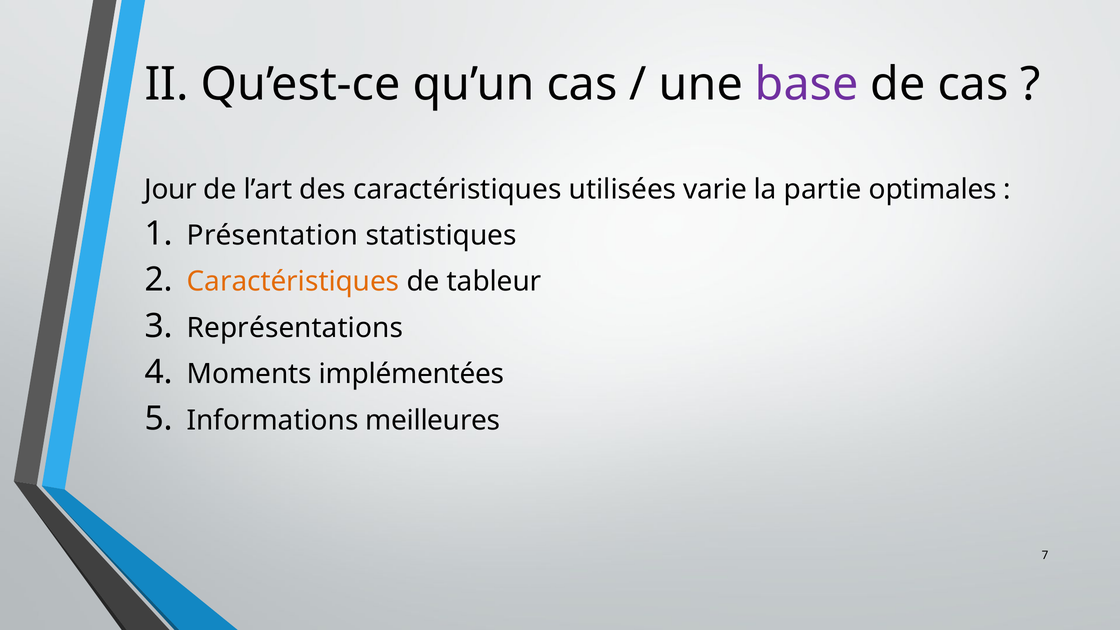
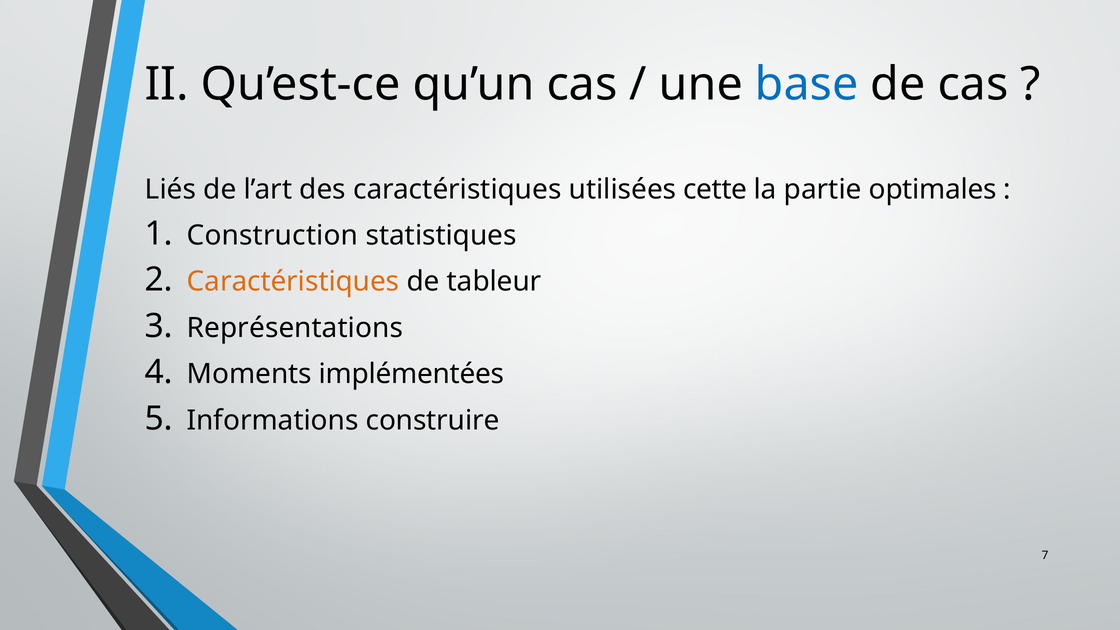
base colour: purple -> blue (807, 84)
Jour: Jour -> Liés (170, 189)
varie: varie -> cette (715, 189)
Présentation: Présentation -> Construction (273, 236)
meilleures: meilleures -> construire (433, 420)
